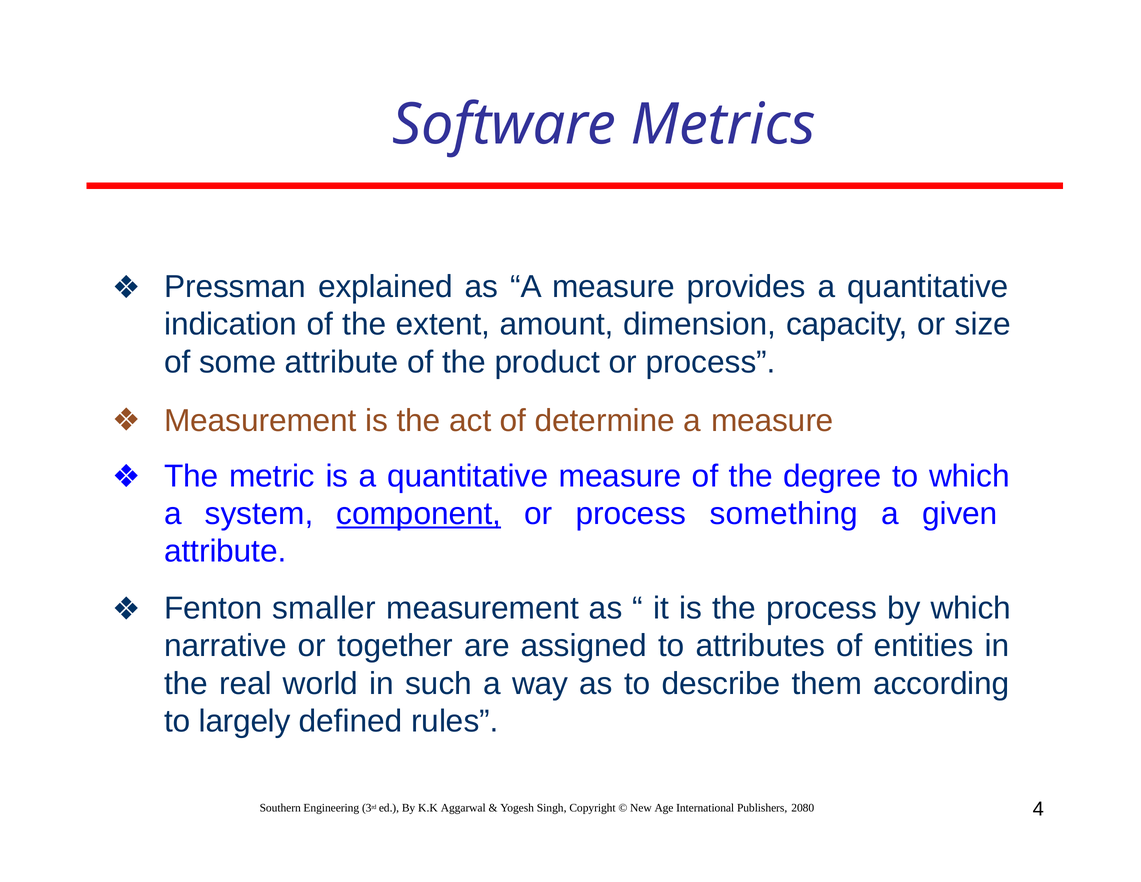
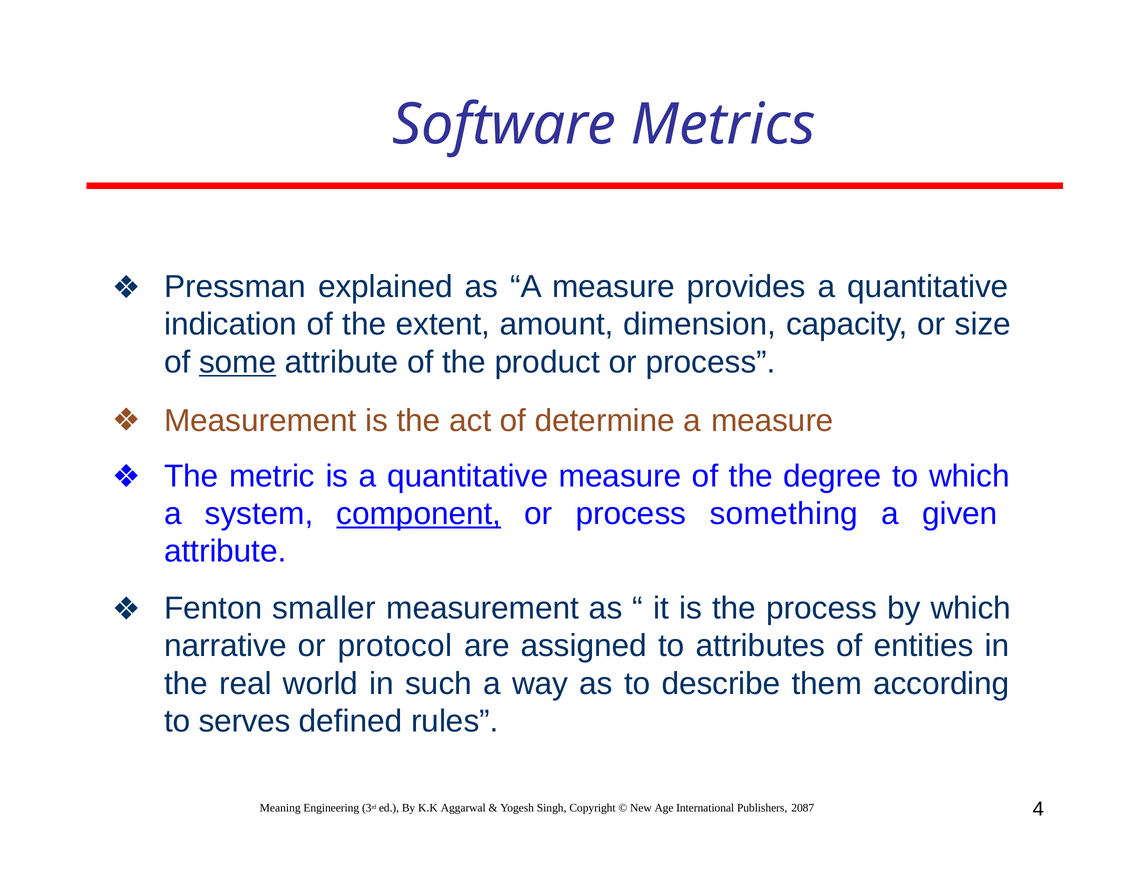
some underline: none -> present (238, 362)
together: together -> protocol (395, 646)
largely: largely -> serves (245, 721)
Southern: Southern -> Meaning (280, 808)
2080: 2080 -> 2087 (803, 808)
